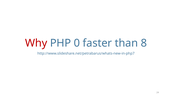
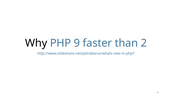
Why colour: red -> black (36, 43)
0: 0 -> 9 (77, 43)
8: 8 -> 2 (144, 43)
